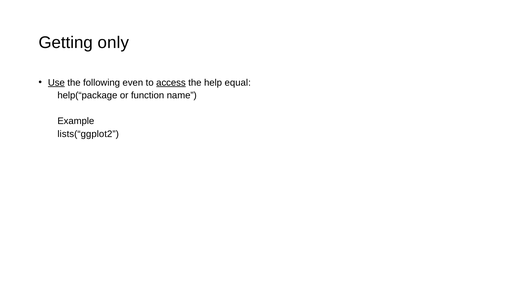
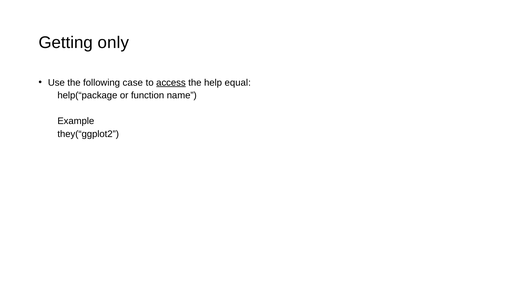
Use underline: present -> none (56, 83)
even: even -> case (133, 83)
lists(“ggplot2: lists(“ggplot2 -> they(“ggplot2 (88, 134)
